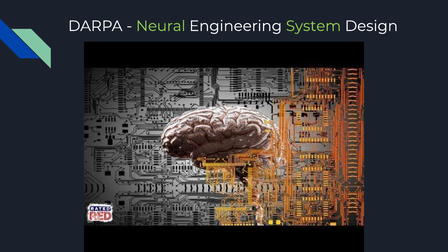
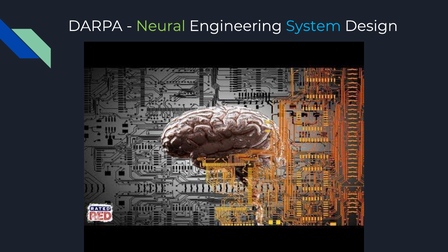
System colour: light green -> light blue (313, 26)
